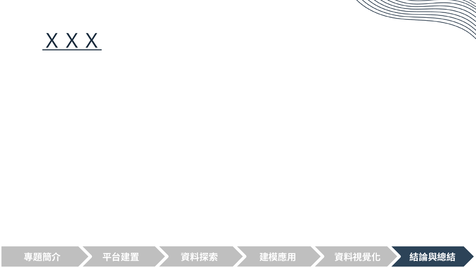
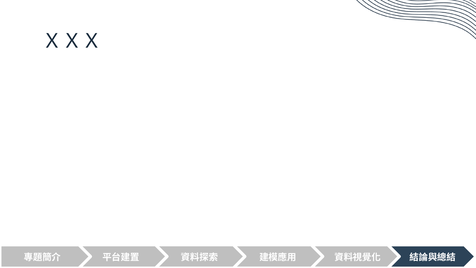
ＸＸＸ underline: present -> none (72, 41)
